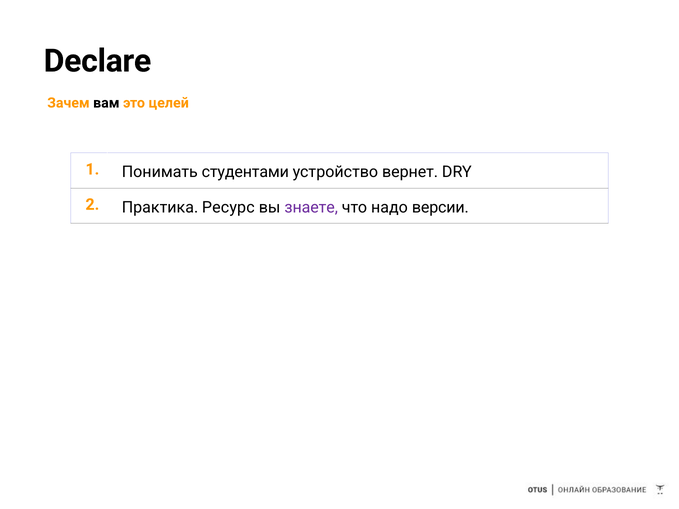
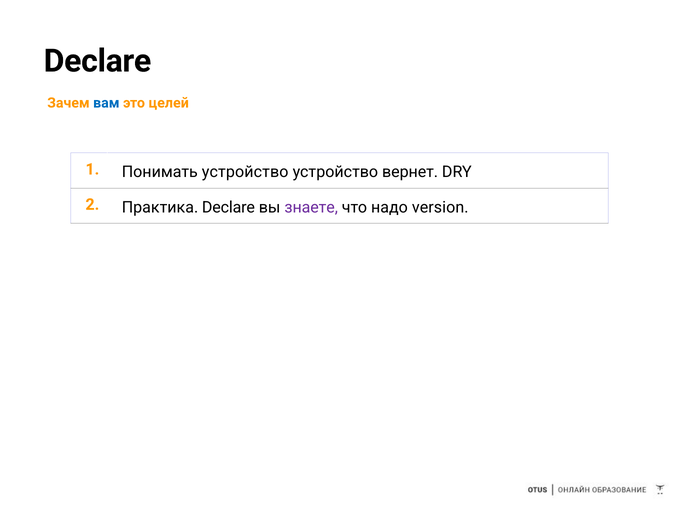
вам colour: black -> blue (106, 103)
Понимать студентами: студентами -> устройство (245, 172)
Практика Ресурс: Ресурс -> Declare (228, 207)
версии: версии -> version (440, 207)
